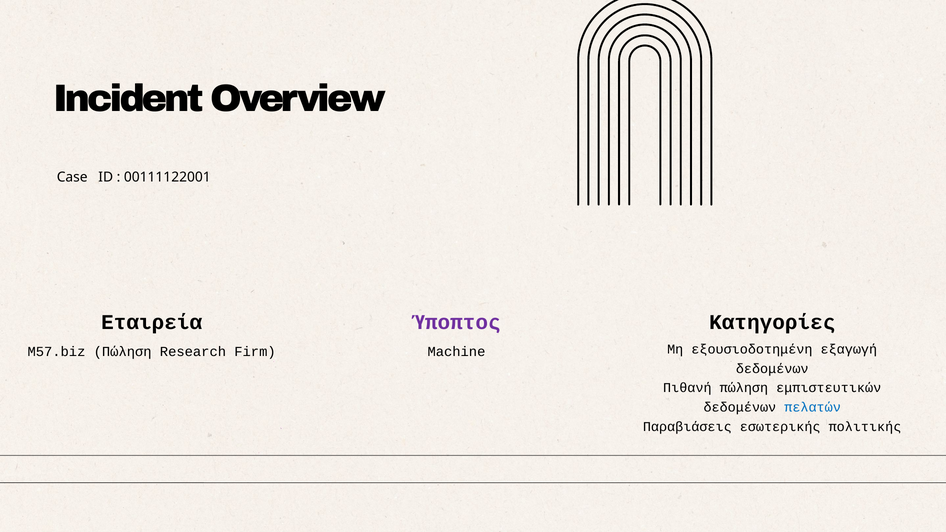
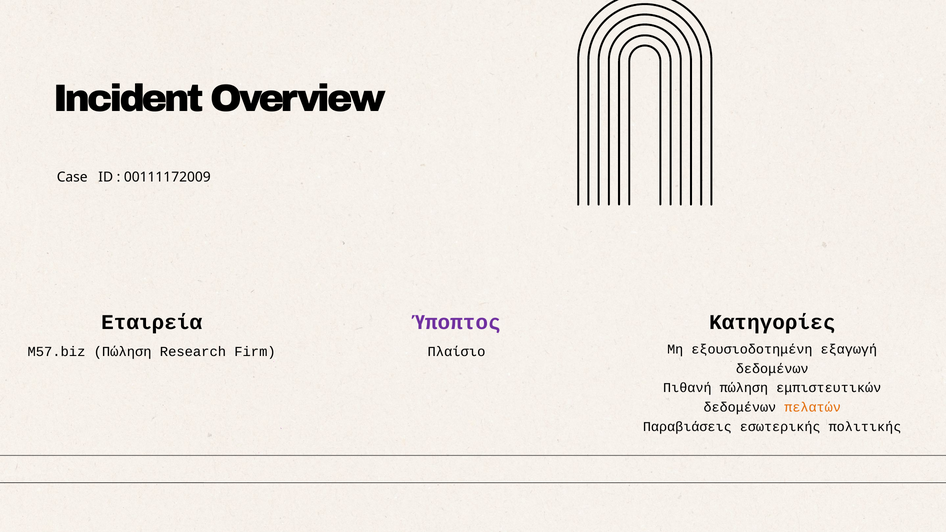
00111122001: 00111122001 -> 00111172009 (167, 177)
Machine: Machine -> Πλαίσιο (456, 352)
πελατών colour: blue -> orange (813, 407)
